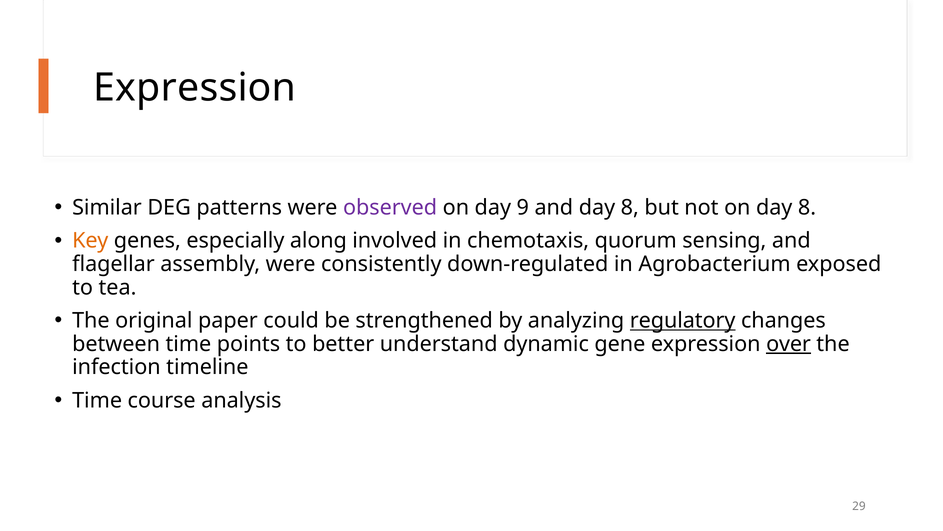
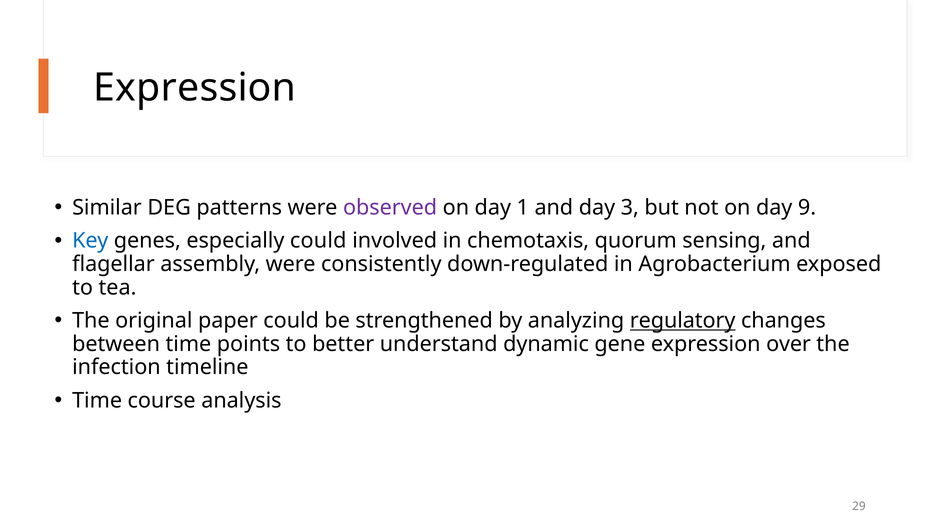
9: 9 -> 1 (523, 207)
and day 8: 8 -> 3 (630, 207)
on day 8: 8 -> 9 (807, 207)
Key colour: orange -> blue (90, 241)
especially along: along -> could (318, 241)
over underline: present -> none (789, 344)
